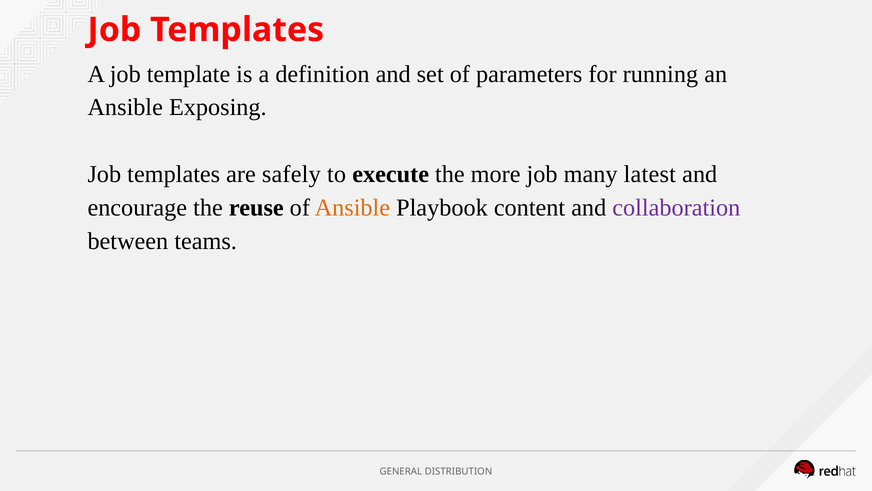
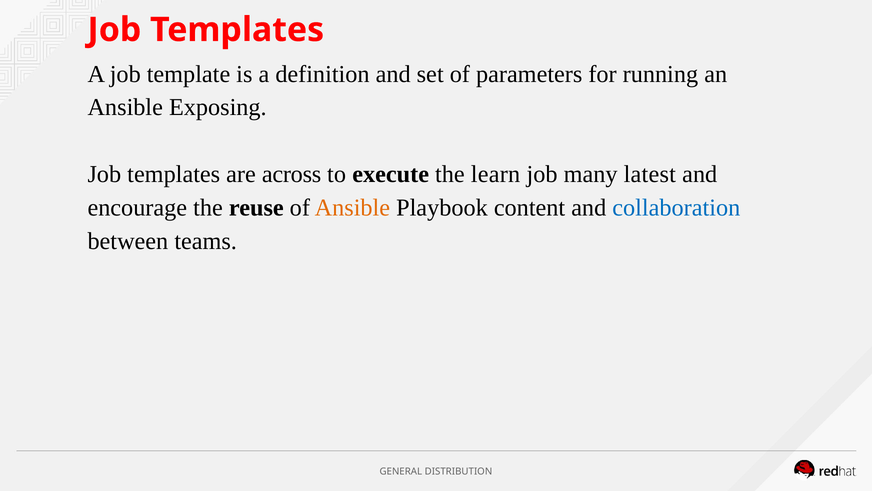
safely: safely -> across (292, 174)
more: more -> learn (496, 174)
collaboration colour: purple -> blue (676, 208)
